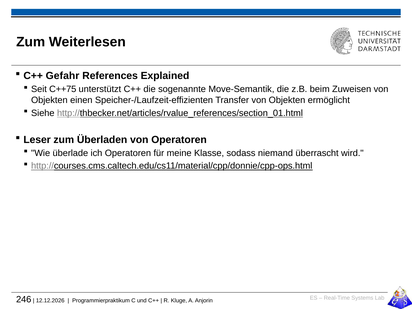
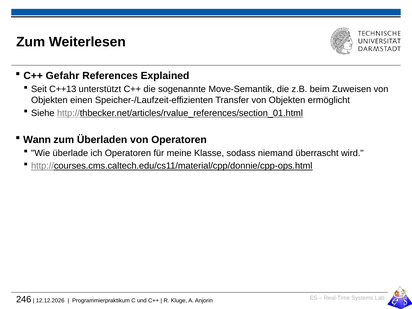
C++75: C++75 -> C++13 (63, 89)
Leser: Leser -> Wann (37, 140)
